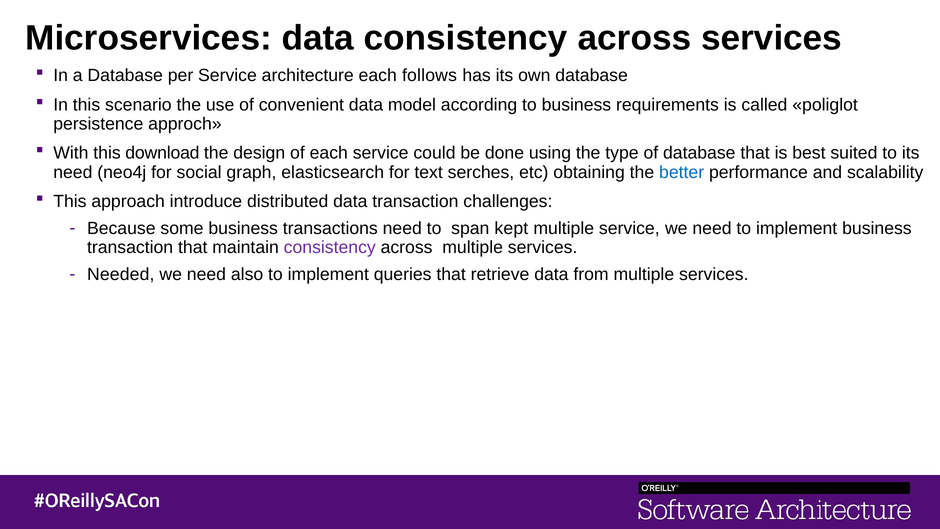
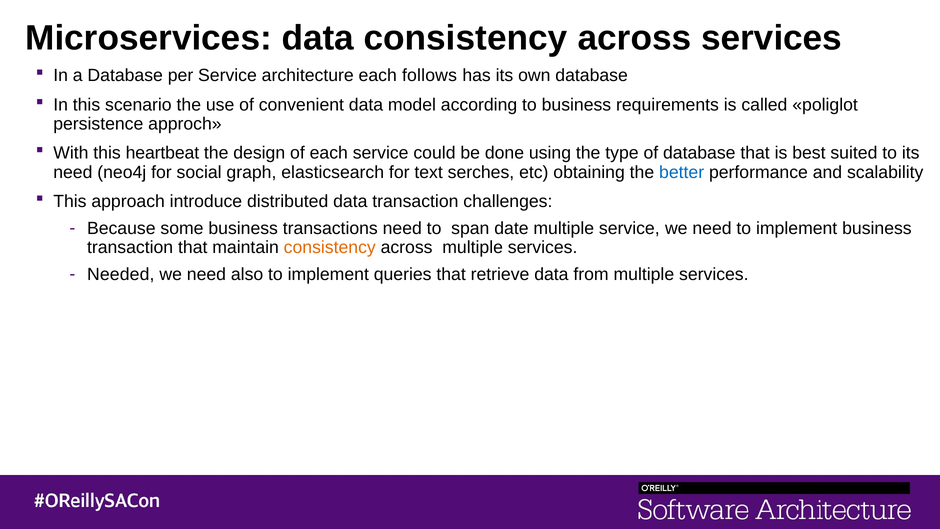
download: download -> heartbeat (162, 153)
kept: kept -> date (511, 228)
consistency colour: purple -> orange (330, 247)
